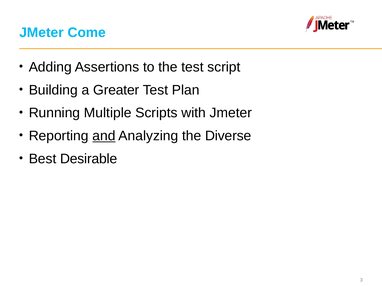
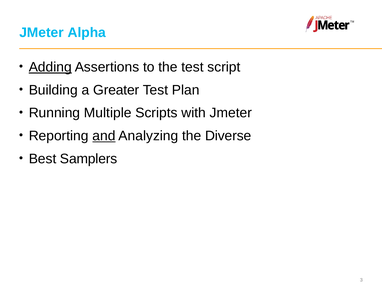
Come: Come -> Alpha (87, 33)
Adding underline: none -> present (50, 67)
Desirable: Desirable -> Samplers (89, 159)
